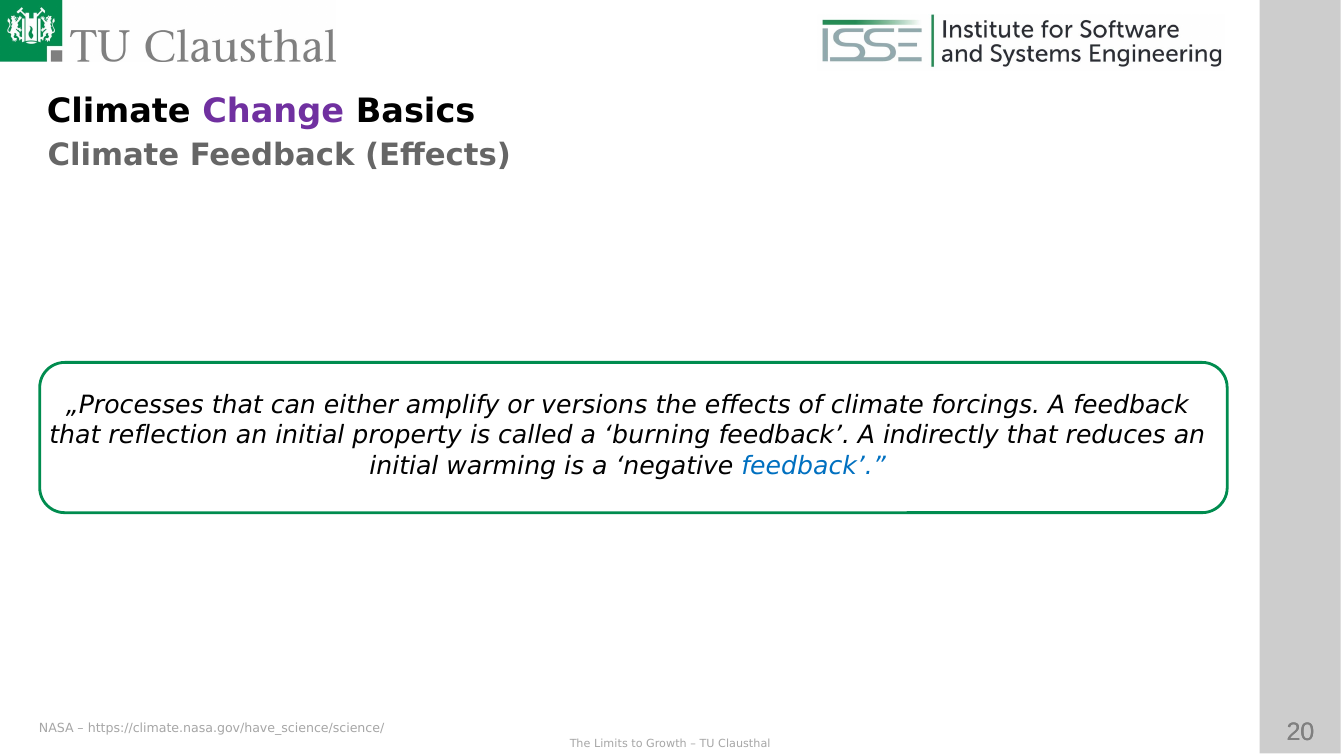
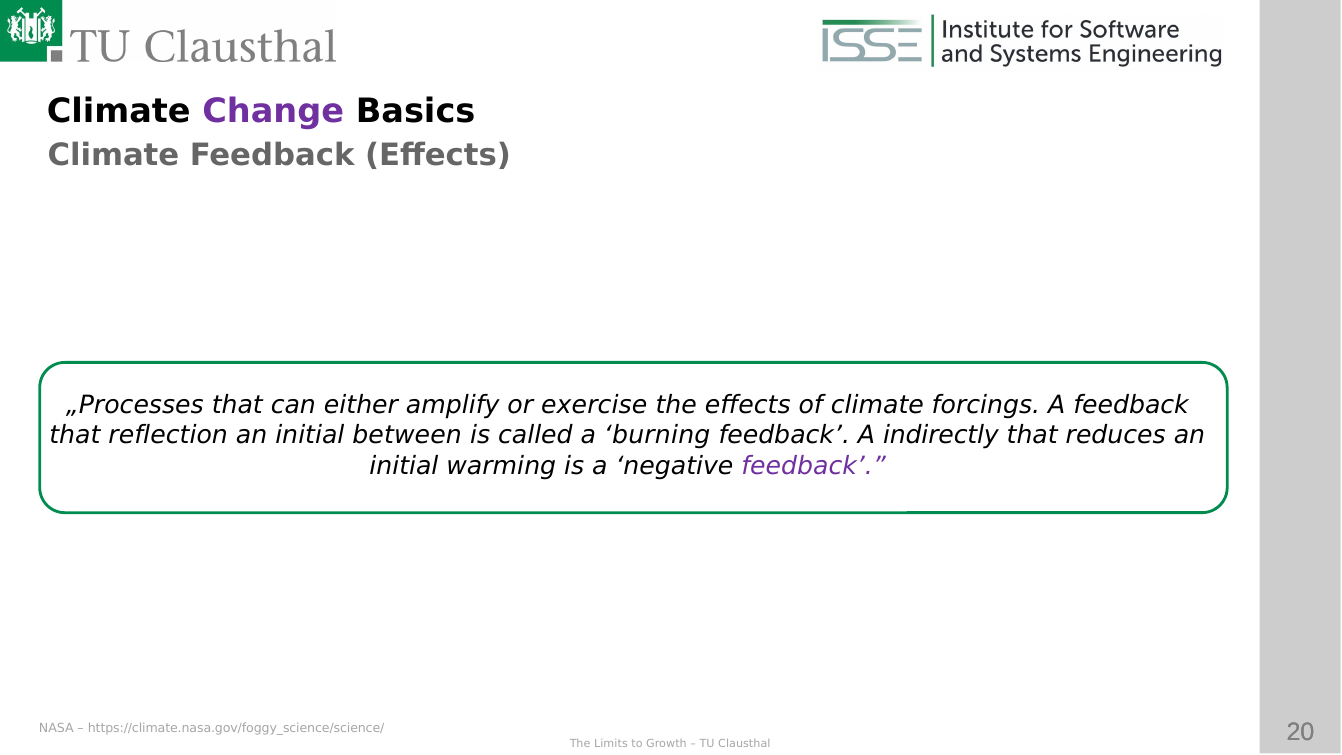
versions: versions -> exercise (594, 405)
property: property -> between (407, 436)
feedback colour: blue -> purple (814, 466)
https://climate.nasa.gov/have_science/science/: https://climate.nasa.gov/have_science/science/ -> https://climate.nasa.gov/foggy_science/science/ (236, 728)
